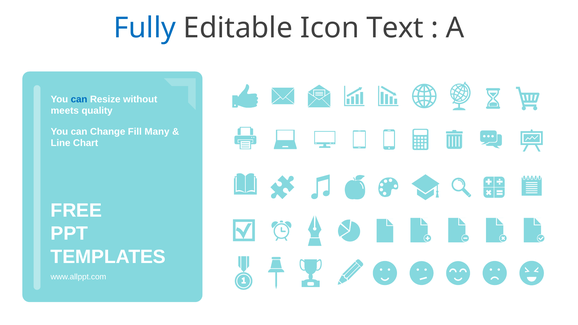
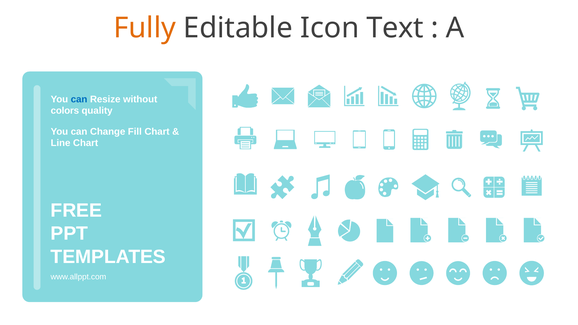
Fully colour: blue -> orange (145, 28)
meets: meets -> colors (65, 111)
Fill Many: Many -> Chart (157, 132)
